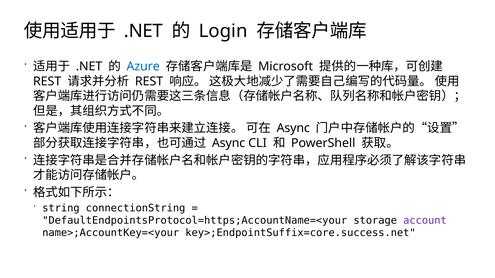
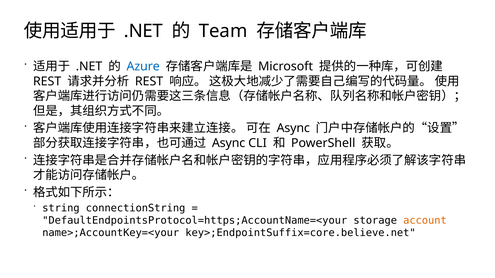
Login: Login -> Team (223, 31)
account colour: purple -> orange (425, 221)
key>;EndpointSuffix=core.success.net: key>;EndpointSuffix=core.success.net -> key>;EndpointSuffix=core.believe.net (301, 233)
